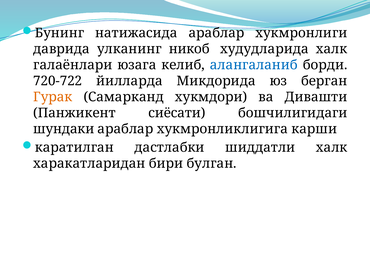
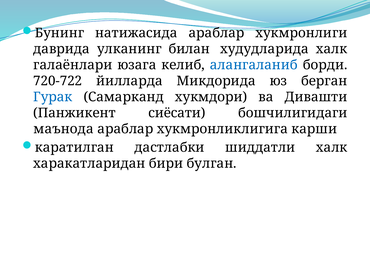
никоб: никоб -> билан (189, 49)
Гурак colour: orange -> blue (53, 97)
шундаки: шундаки -> маънода (64, 129)
